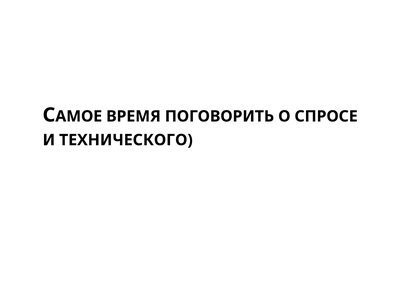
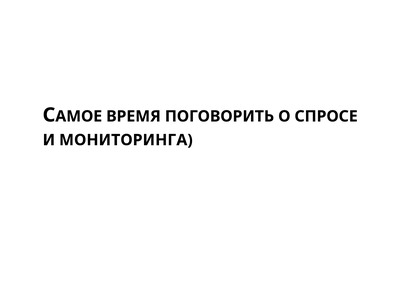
ТЕХНИЧЕСКОГО: ТЕХНИЧЕСКОГО -> МОНИТОРИНГА (126, 140)
